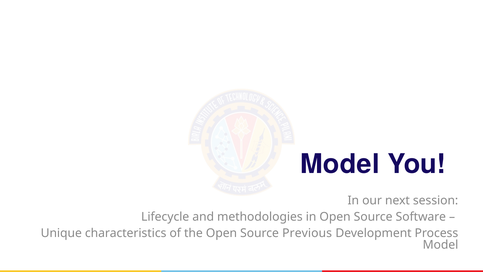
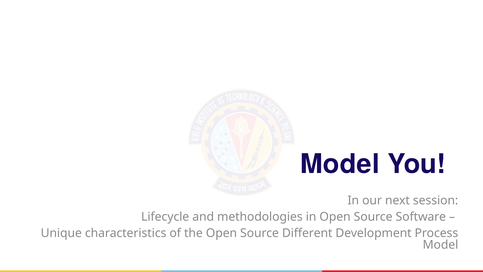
Previous: Previous -> Different (307, 233)
